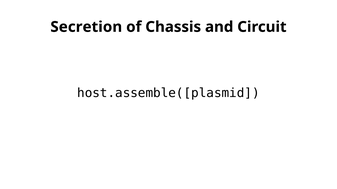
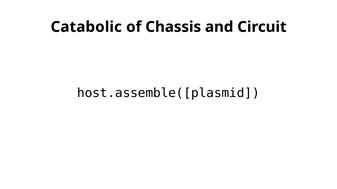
Secretion: Secretion -> Catabolic (86, 27)
